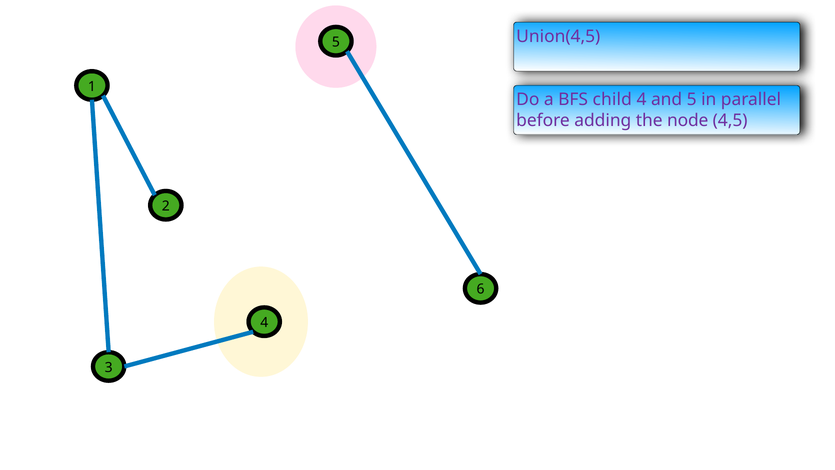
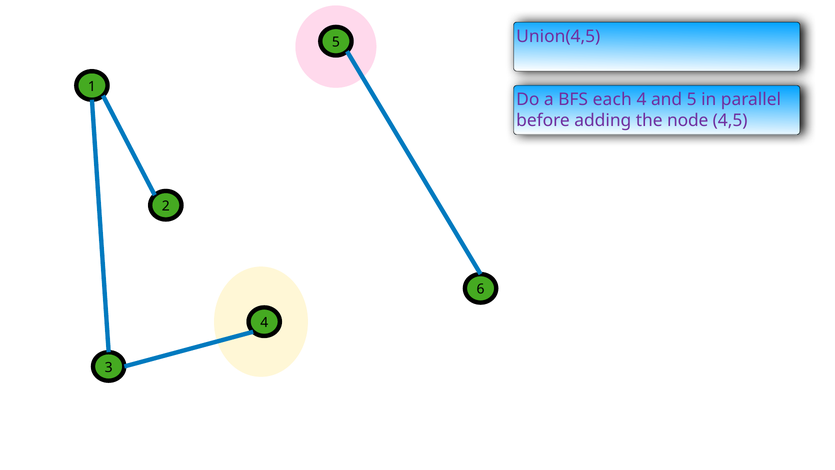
child: child -> each (612, 100)
